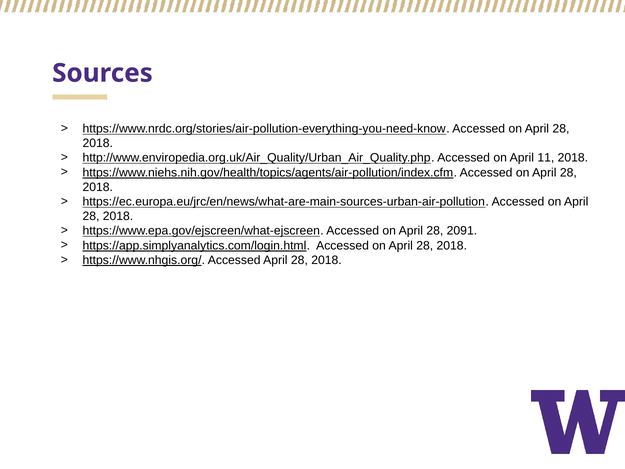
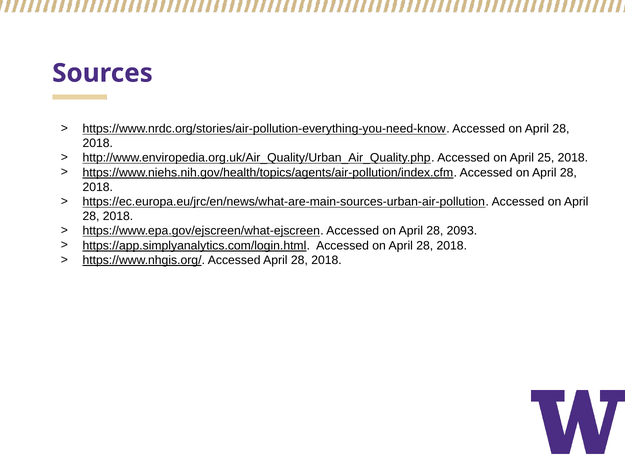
11: 11 -> 25 (546, 158)
2091: 2091 -> 2093 (462, 231)
